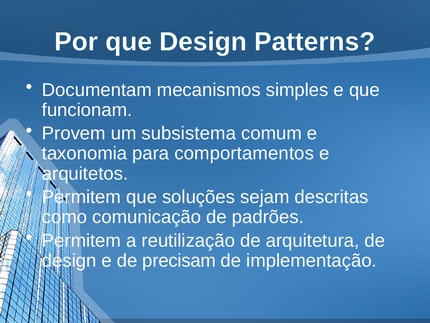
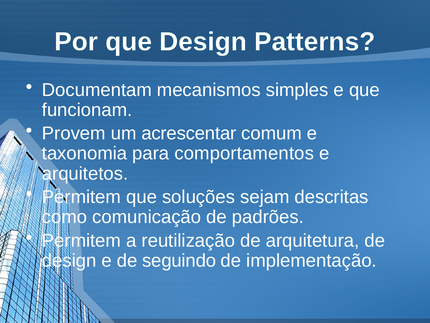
subsistema: subsistema -> acrescentar (189, 133)
precisam: precisam -> seguindo (179, 260)
